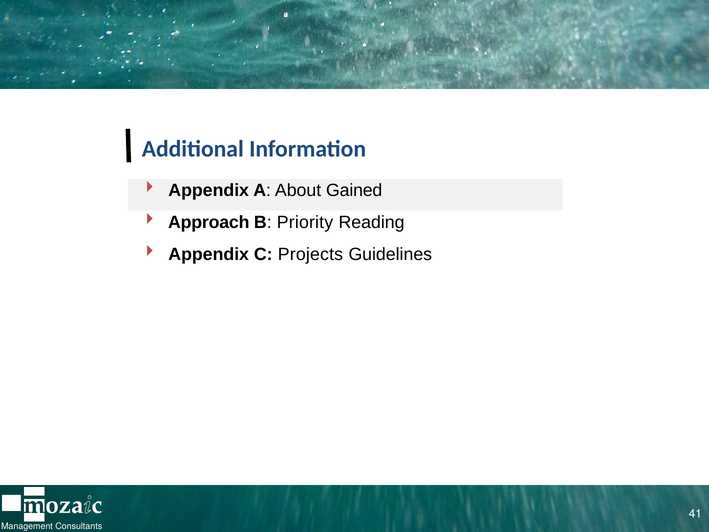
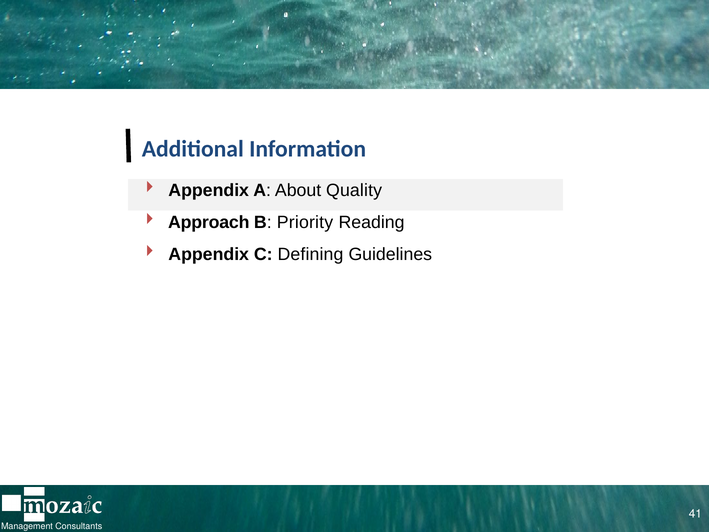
Gained: Gained -> Quality (354, 190)
Projects: Projects -> Defining (311, 254)
